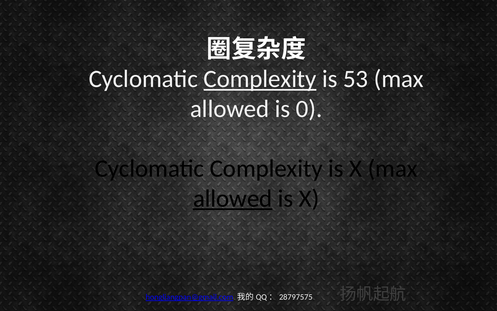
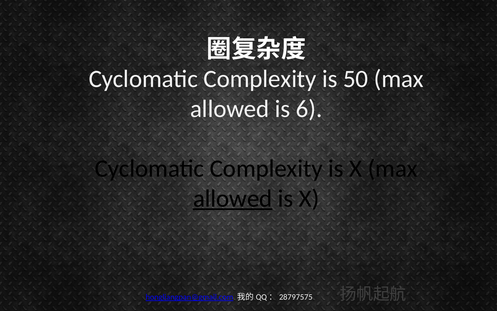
Complexity underline: present -> none (260, 79)
53: 53 -> 50 (356, 79)
0: 0 -> 6 (309, 109)
